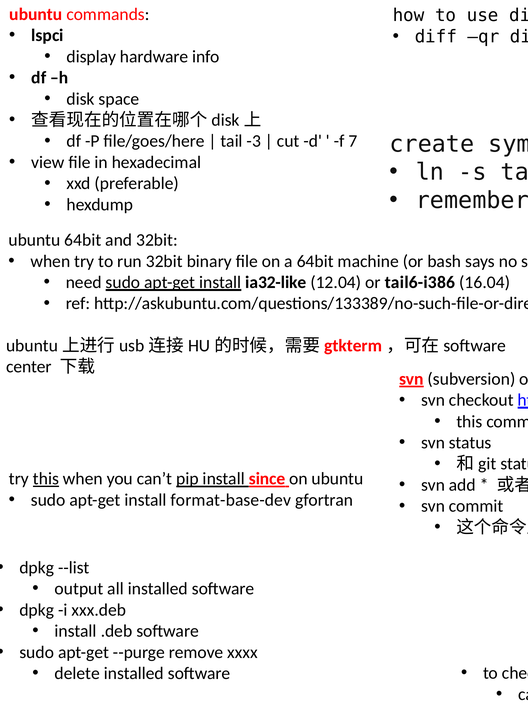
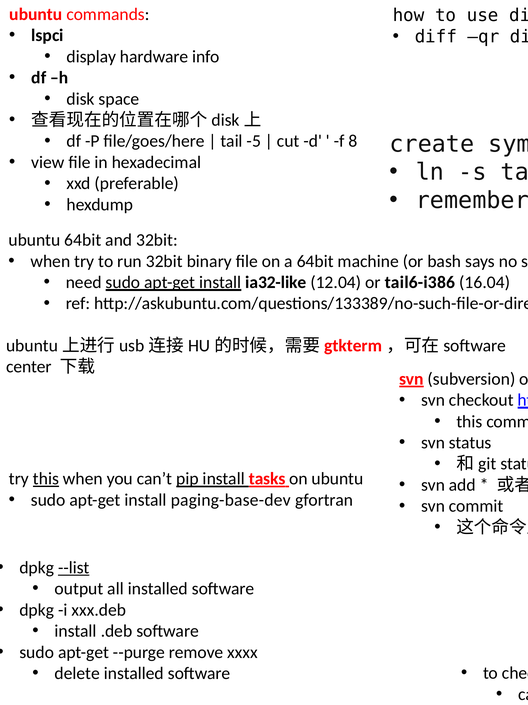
-3: -3 -> -5 (254, 141)
7: 7 -> 8 (353, 141)
since: since -> tasks (267, 478)
format-base-dev: format-base-dev -> paging-base-dev (231, 499)
--list underline: none -> present (74, 567)
